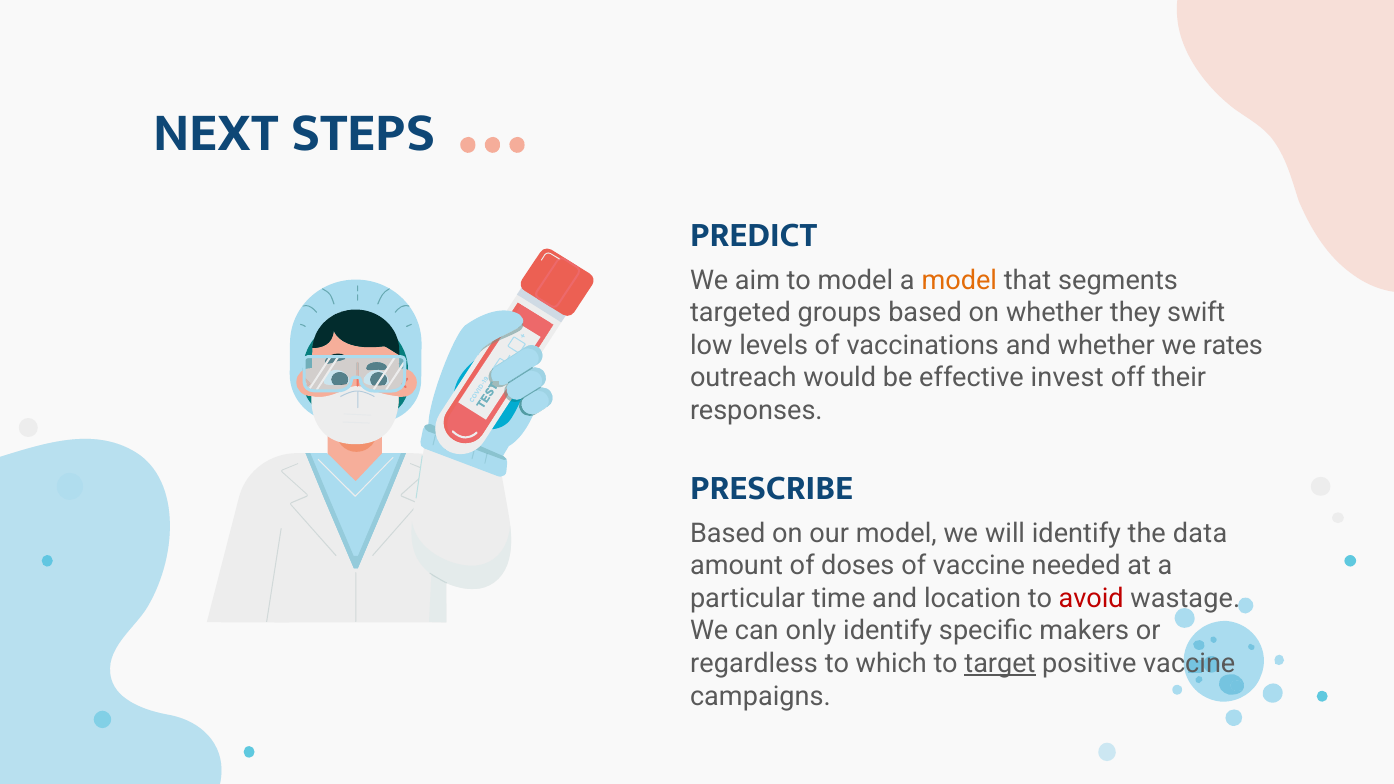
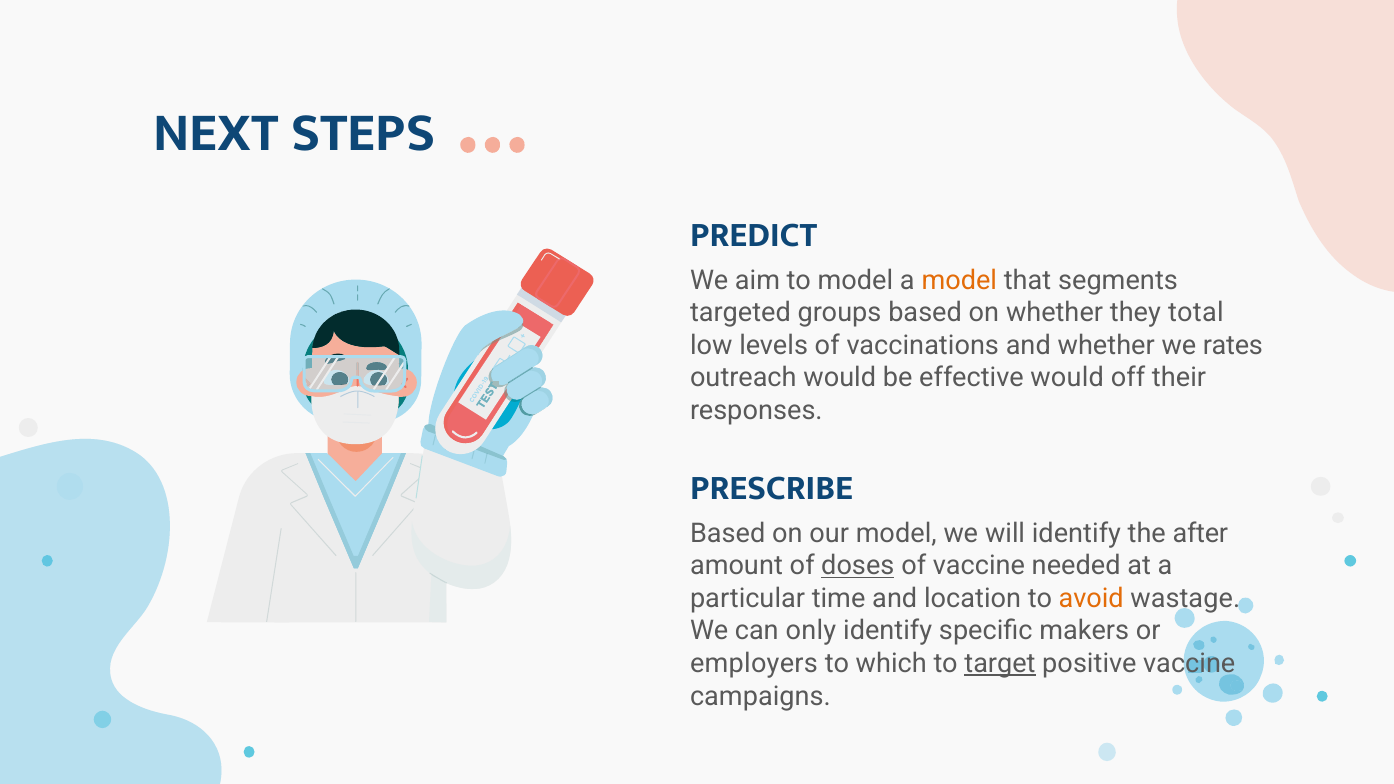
swift: swift -> total (1196, 313)
effective invest: invest -> would (1067, 378)
data: data -> after (1200, 534)
doses underline: none -> present (858, 566)
avoid colour: red -> orange (1091, 599)
regardless: regardless -> employers (754, 664)
